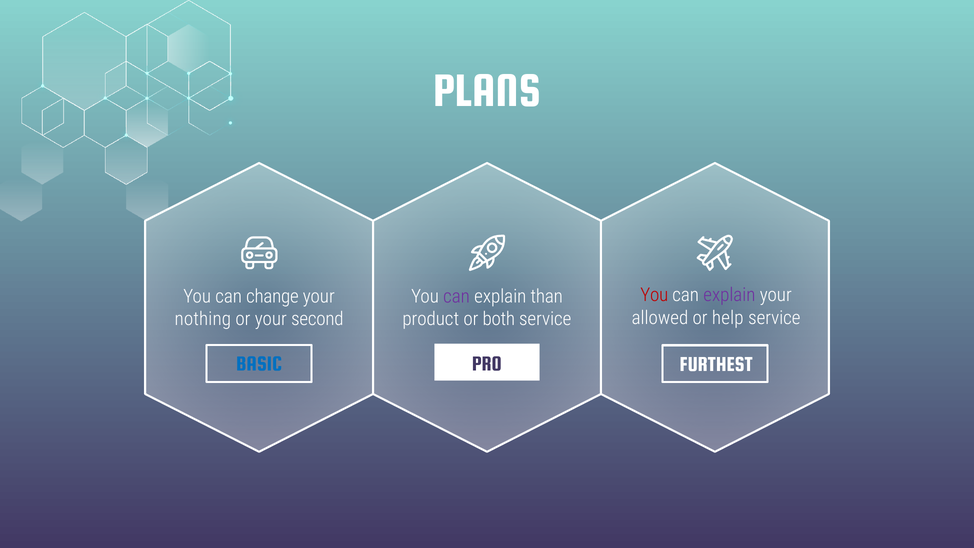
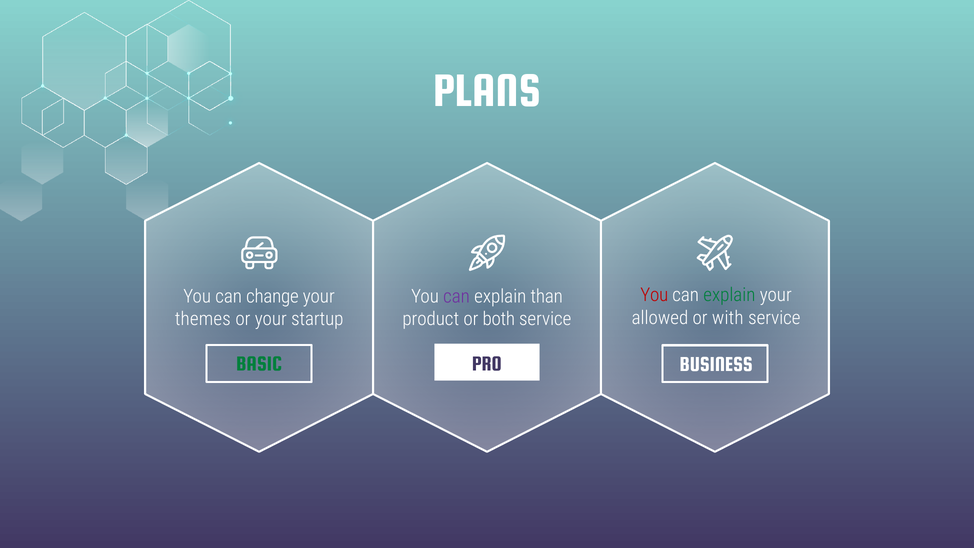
explain colour: purple -> green (729, 295)
help: help -> with (728, 318)
nothing: nothing -> themes (203, 319)
second: second -> startup (317, 319)
BASIC colour: blue -> green (259, 364)
FURTHEST: FURTHEST -> BUSINESS (716, 364)
